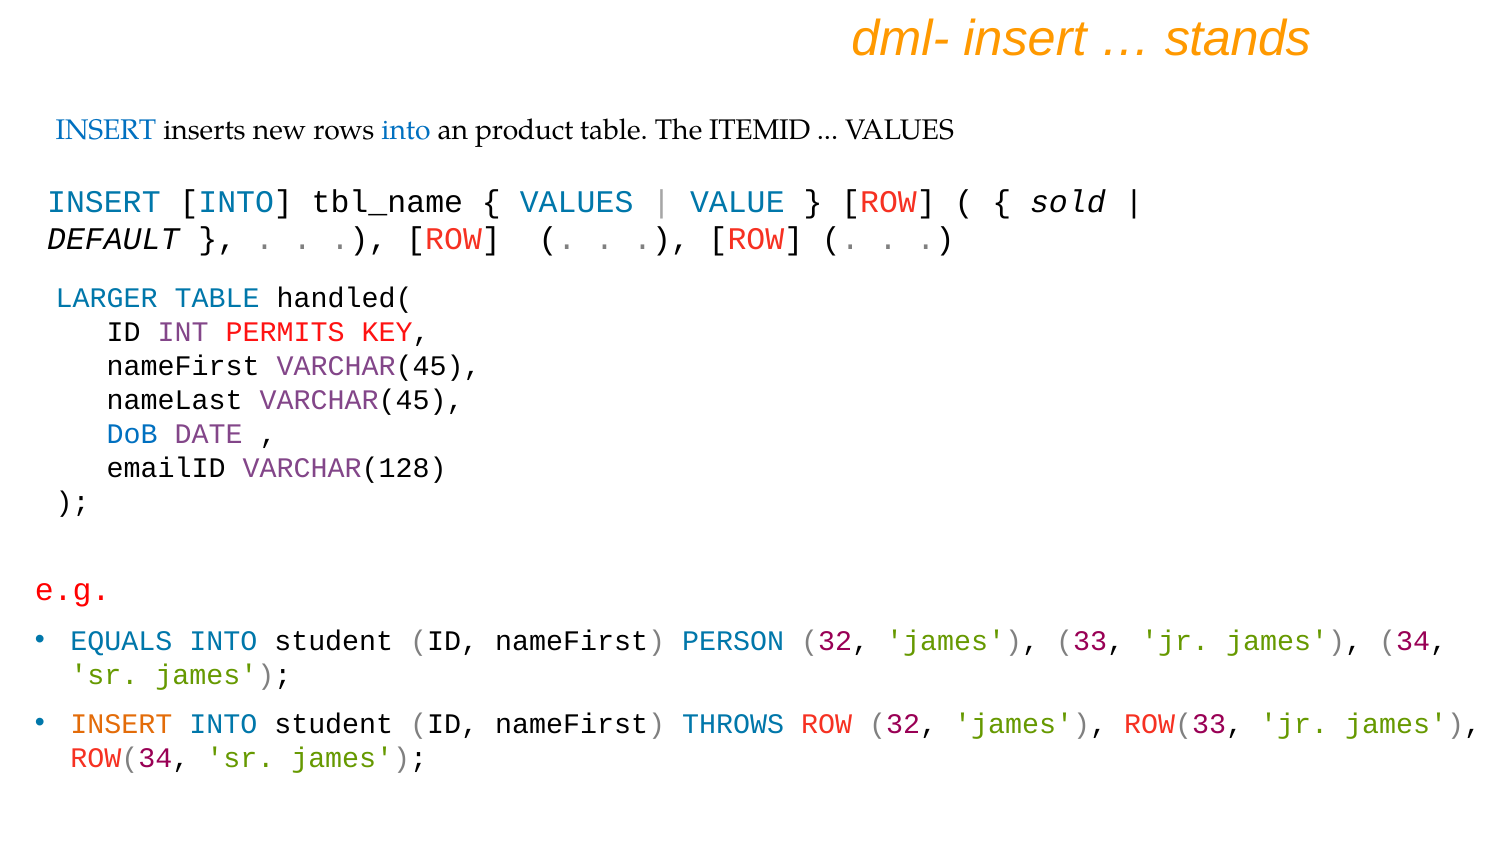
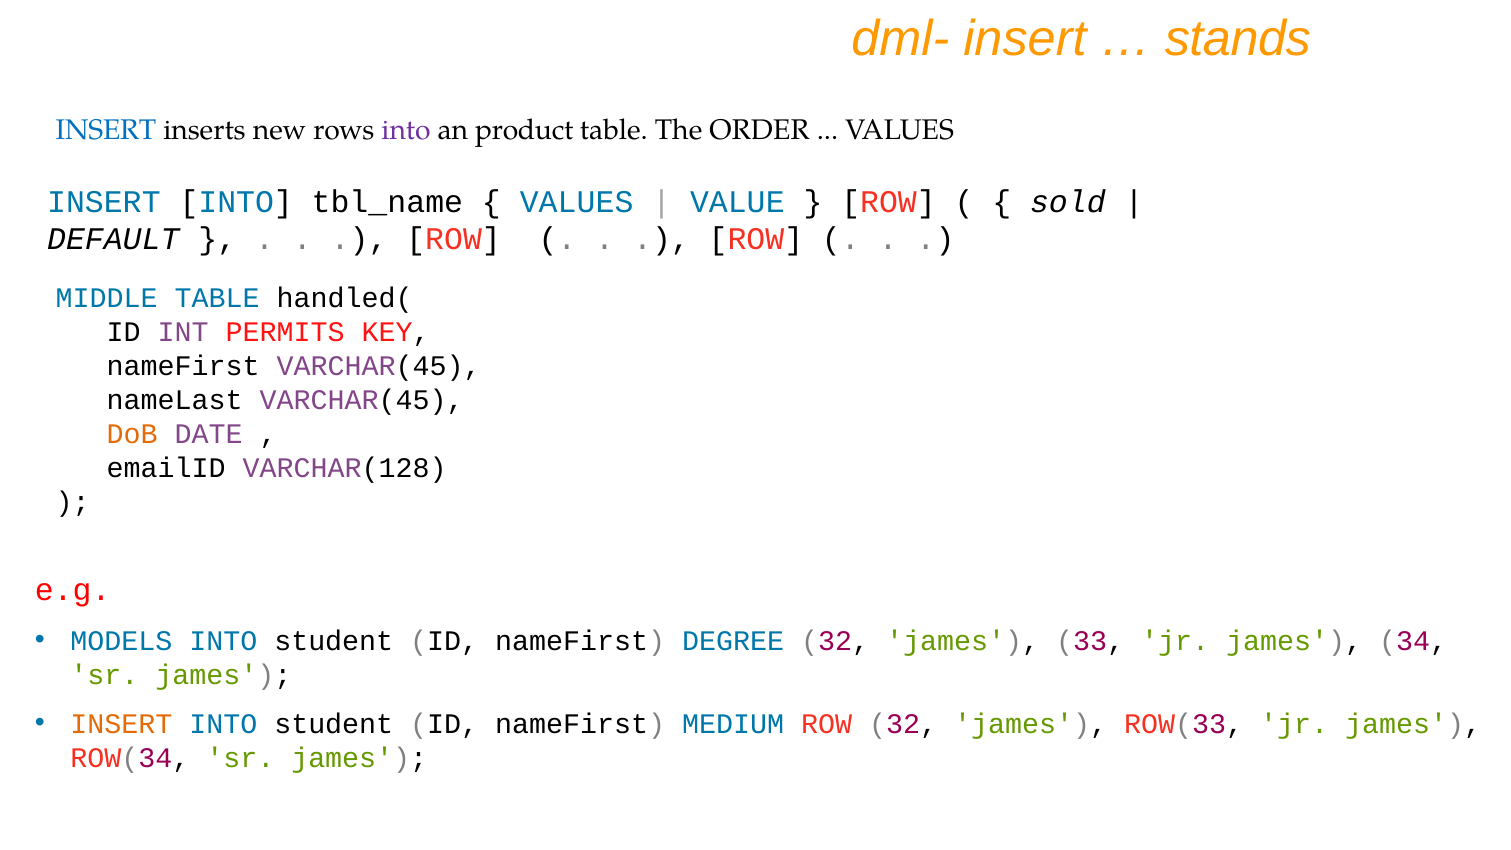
into colour: blue -> purple (406, 130)
ITEMID: ITEMID -> ORDER (759, 130)
LARGER: LARGER -> MIDDLE (107, 298)
DoB colour: blue -> orange (132, 434)
EQUALS: EQUALS -> MODELS (121, 641)
PERSON: PERSON -> DEGREE (733, 641)
THROWS: THROWS -> MEDIUM (733, 724)
